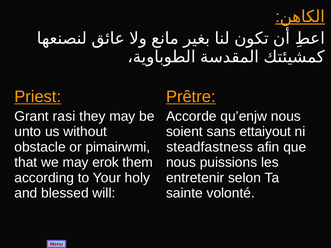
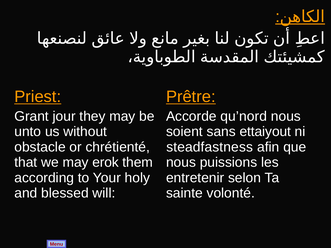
rasi: rasi -> jour (64, 116)
qu’enjw: qu’enjw -> qu’nord (244, 116)
pimairwmi: pimairwmi -> chrétienté (118, 147)
